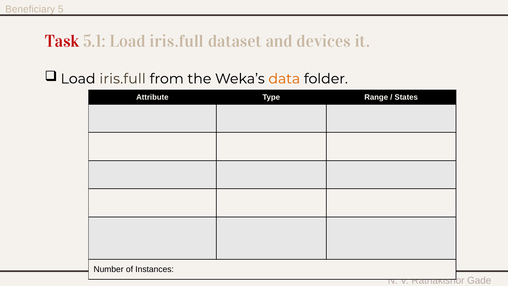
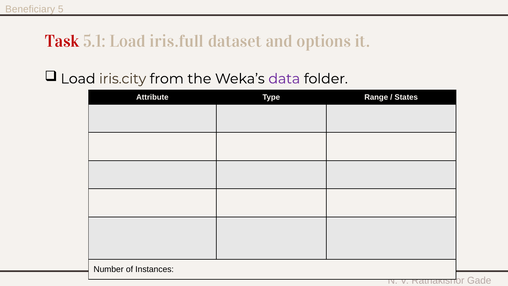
devices: devices -> options (324, 41)
iris.full: iris.full -> iris.city (123, 79)
data colour: orange -> purple (284, 79)
